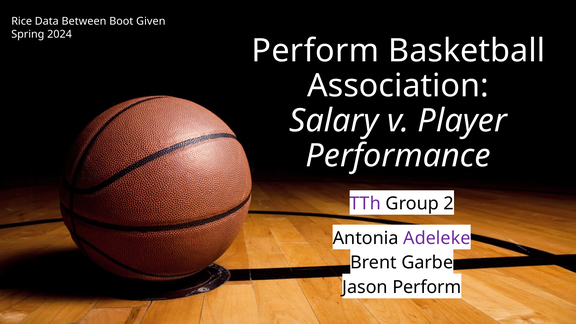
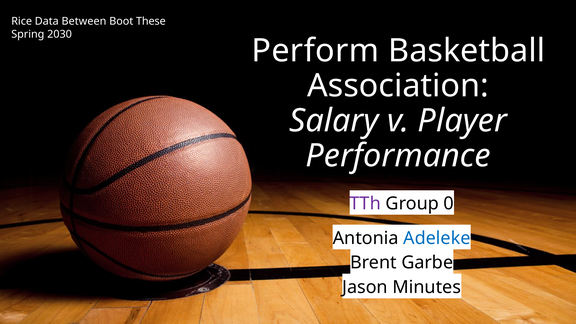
Given: Given -> These (151, 21)
2024: 2024 -> 2030 (60, 34)
2: 2 -> 0 (449, 204)
Adeleke colour: purple -> blue (437, 238)
Jason Perform: Perform -> Minutes (427, 287)
